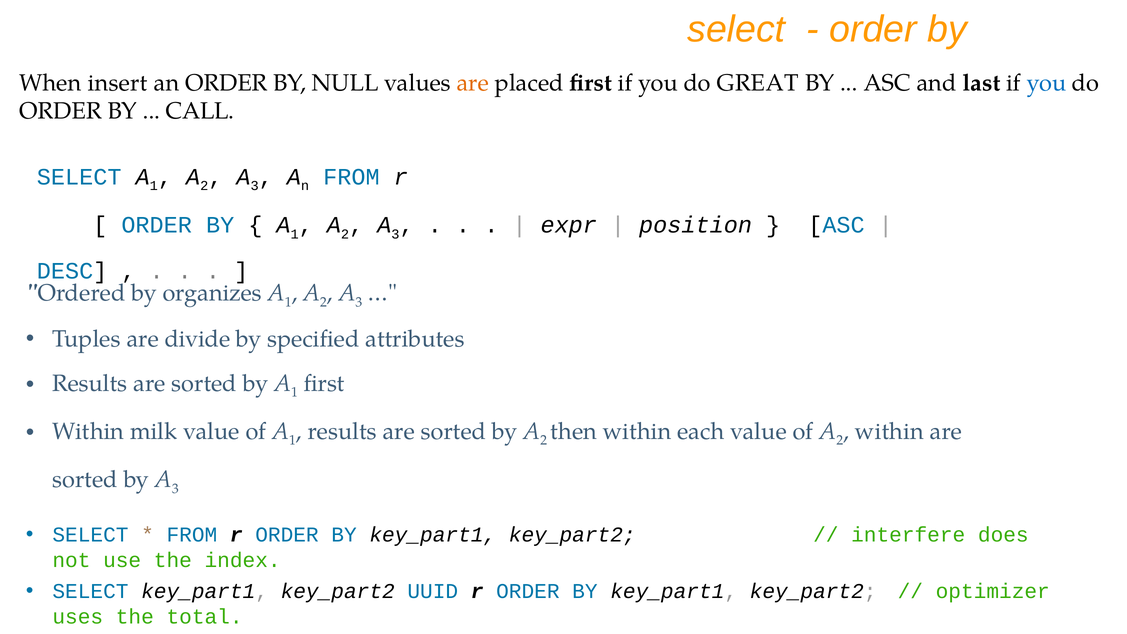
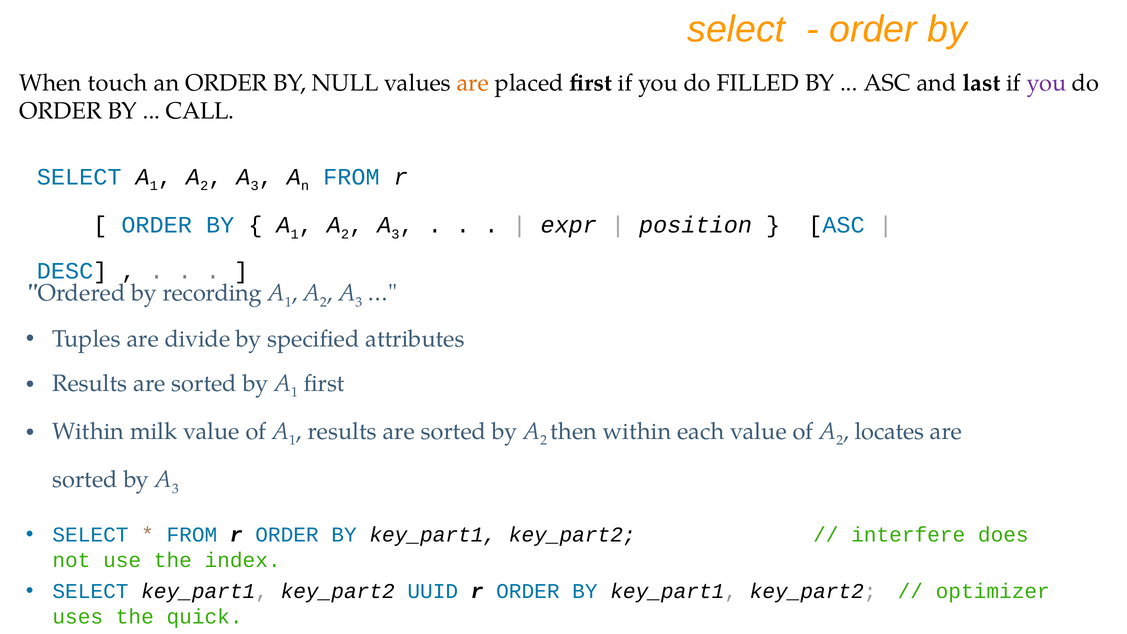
insert: insert -> touch (118, 83)
GREAT: GREAT -> FILLED (758, 83)
you colour: blue -> purple (1046, 83)
organizes: organizes -> recording (212, 293)
within: within -> locates (890, 431)
total: total -> quick (205, 617)
